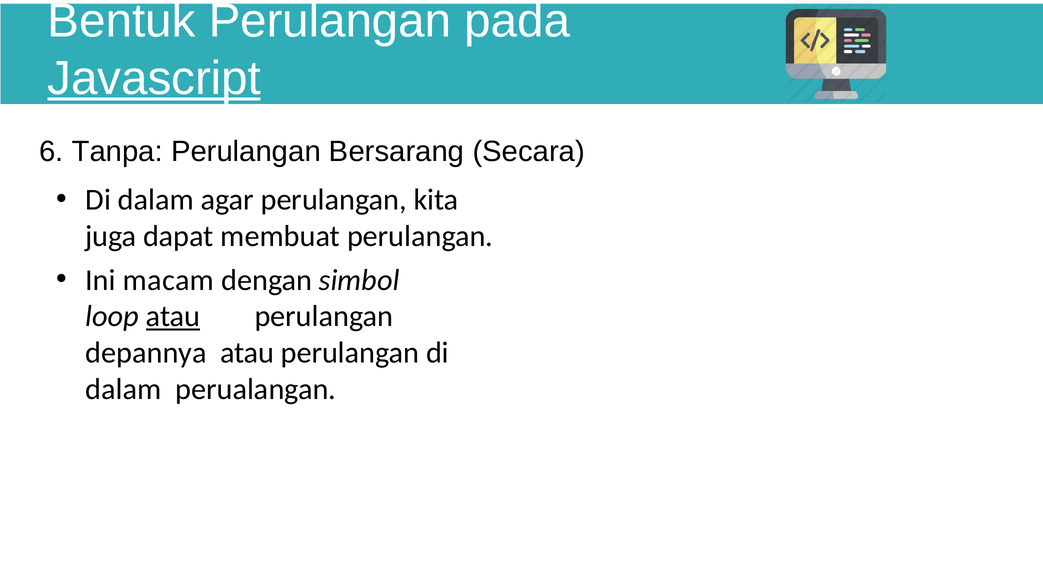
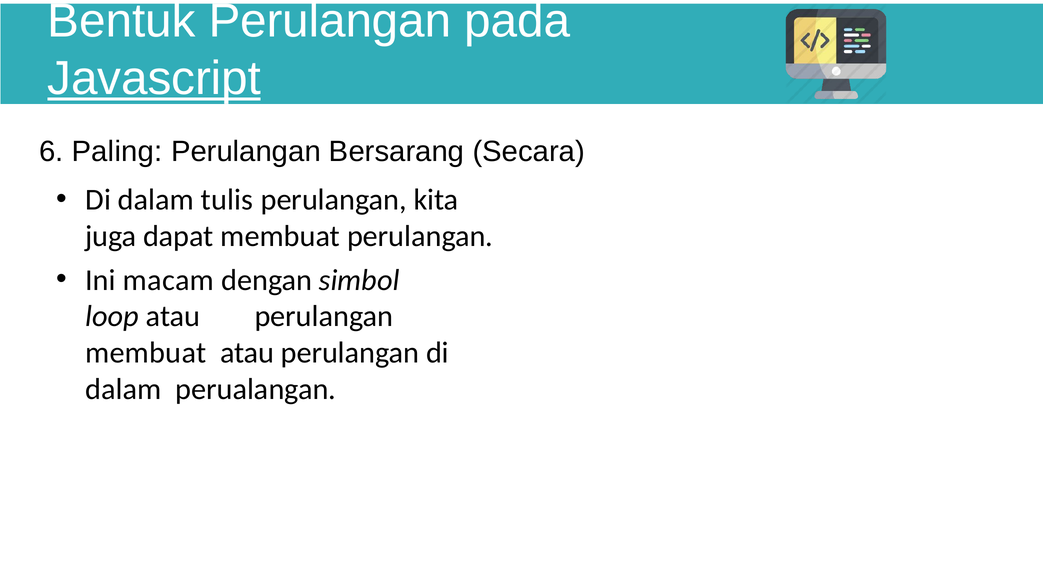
Tanpa: Tanpa -> Paling (117, 152)
agar: agar -> tulis (227, 200)
atau underline: present -> none (173, 317)
depannya: depannya -> membuat (146, 353)
